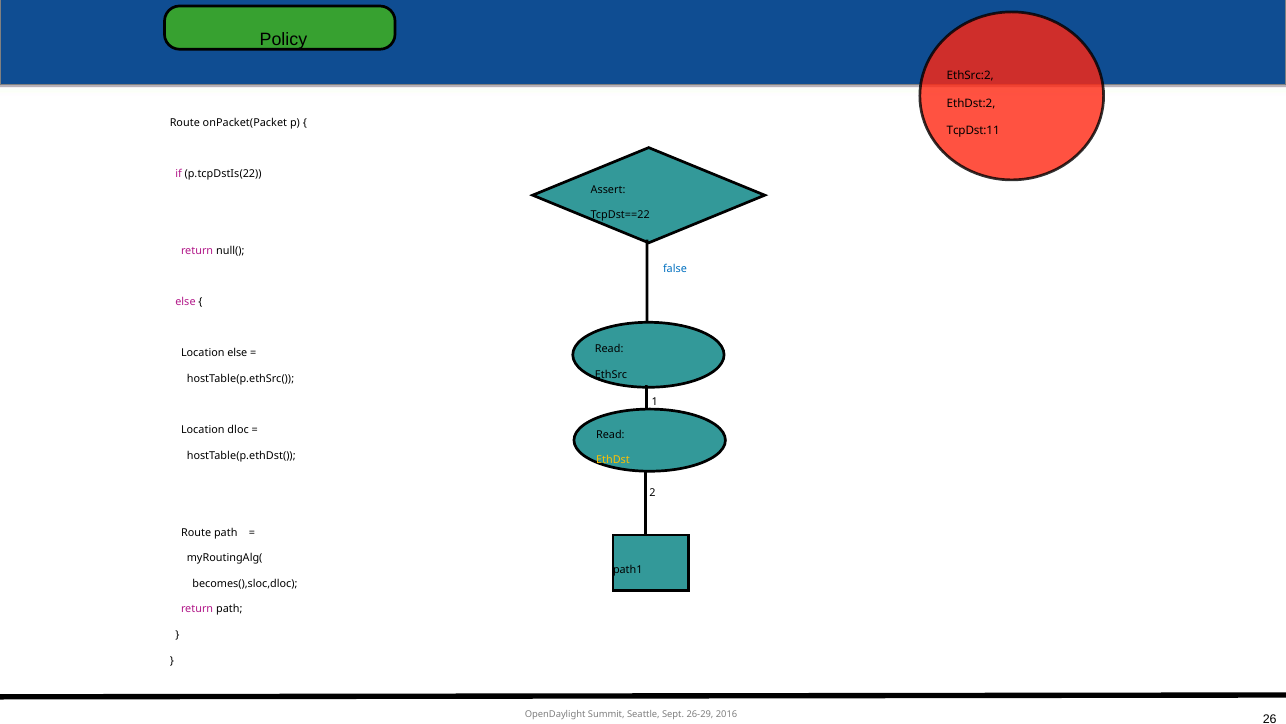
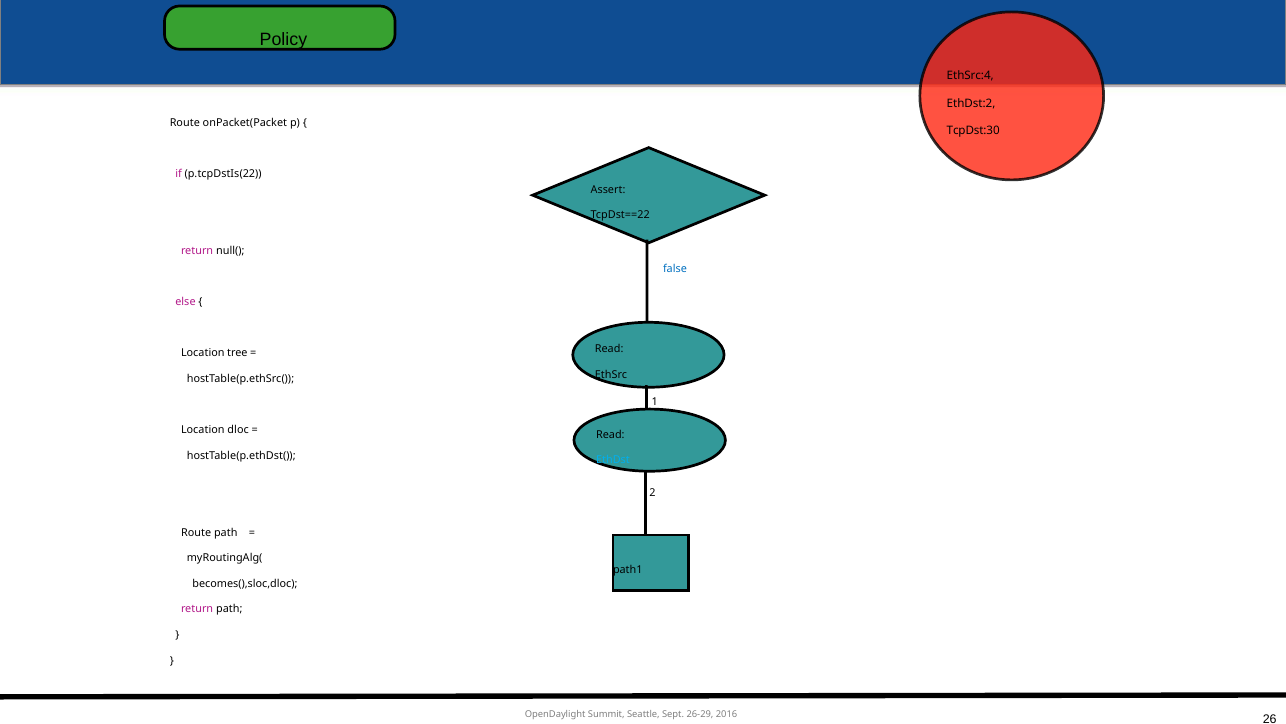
EthSrc:2: EthSrc:2 -> EthSrc:4 (970, 76)
TcpDst:11: TcpDst:11 -> TcpDst:30 (973, 131)
Location else: else -> tree (237, 353)
EthDst colour: yellow -> light blue (613, 460)
